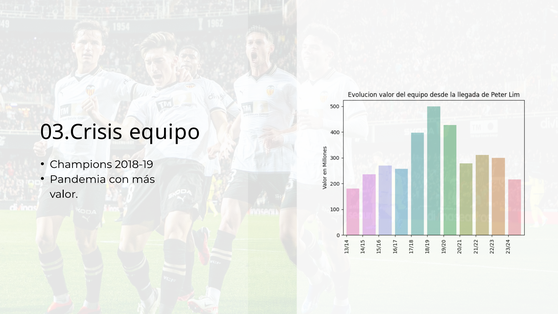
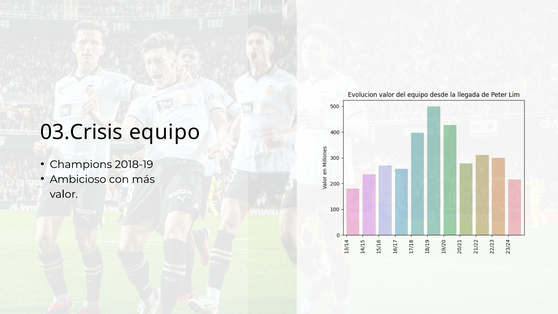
Pandemia: Pandemia -> Ambicioso (78, 179)
